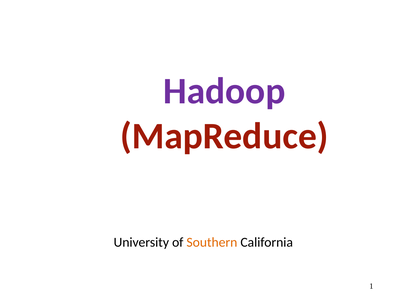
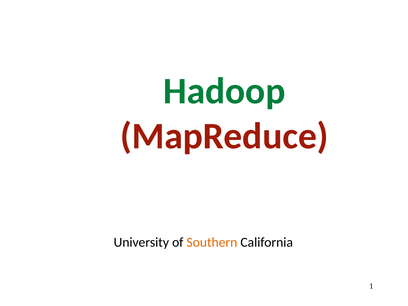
Hadoop colour: purple -> green (224, 91)
